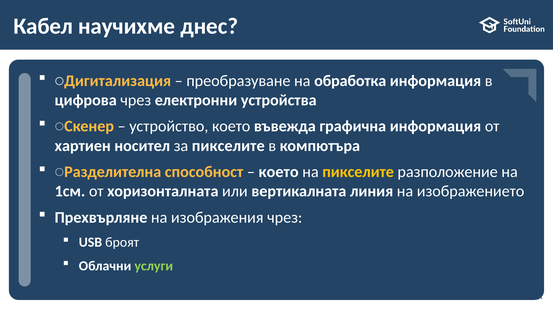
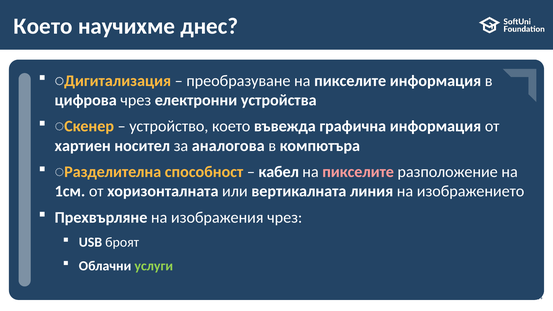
Кабел: Кабел -> Което (43, 26)
преобразуване на обработка: обработка -> пикселите (350, 81)
за пикселите: пикселите -> аналогова (228, 146)
което: което -> кабел (279, 172)
пикселите colour: yellow -> pink (358, 172)
